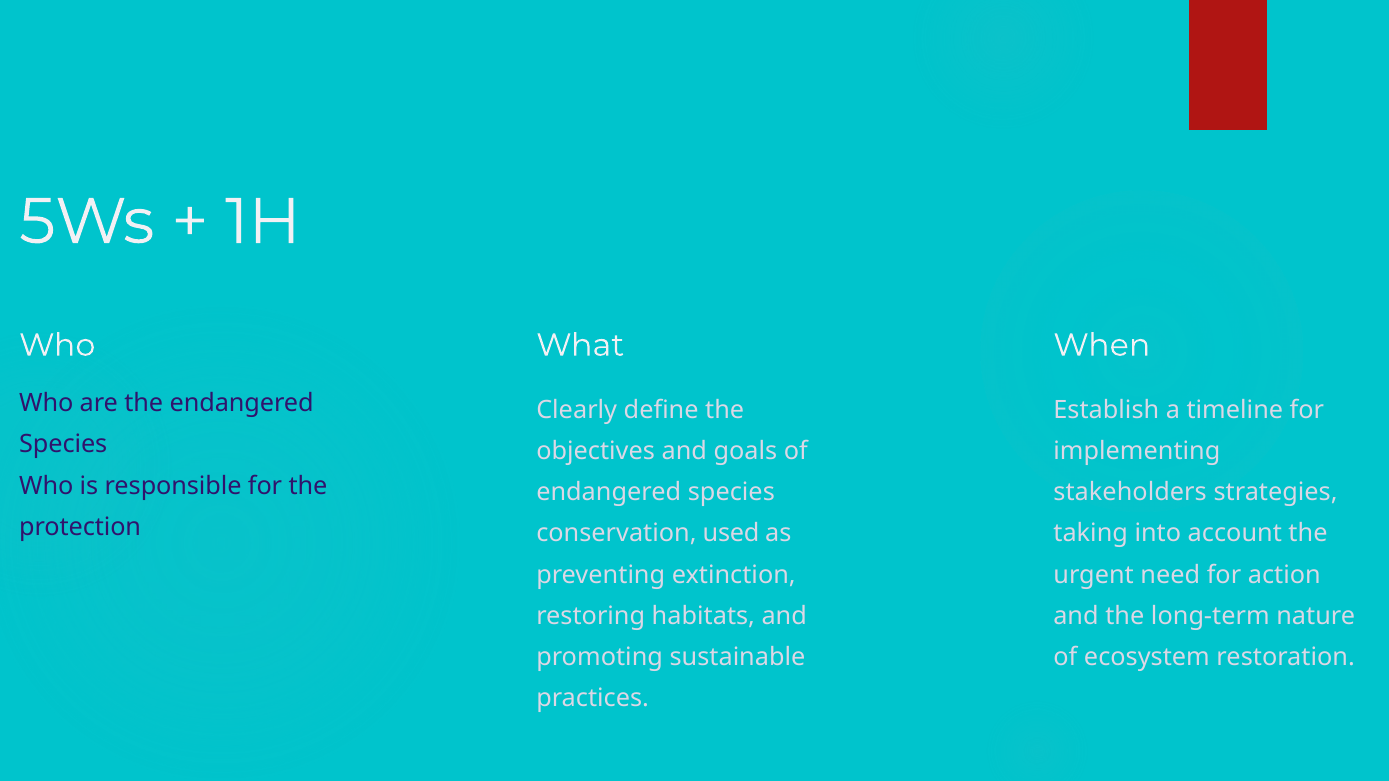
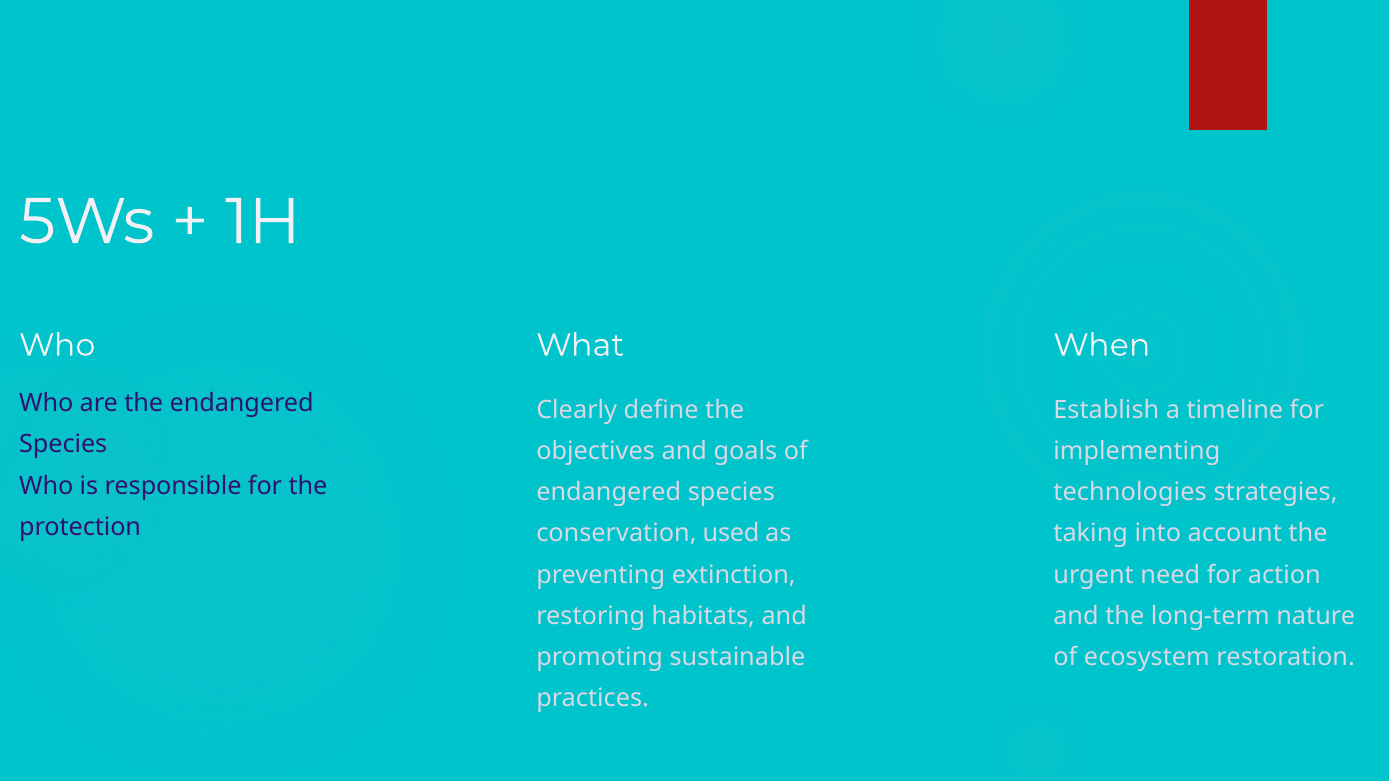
stakeholders: stakeholders -> technologies (1130, 492)
